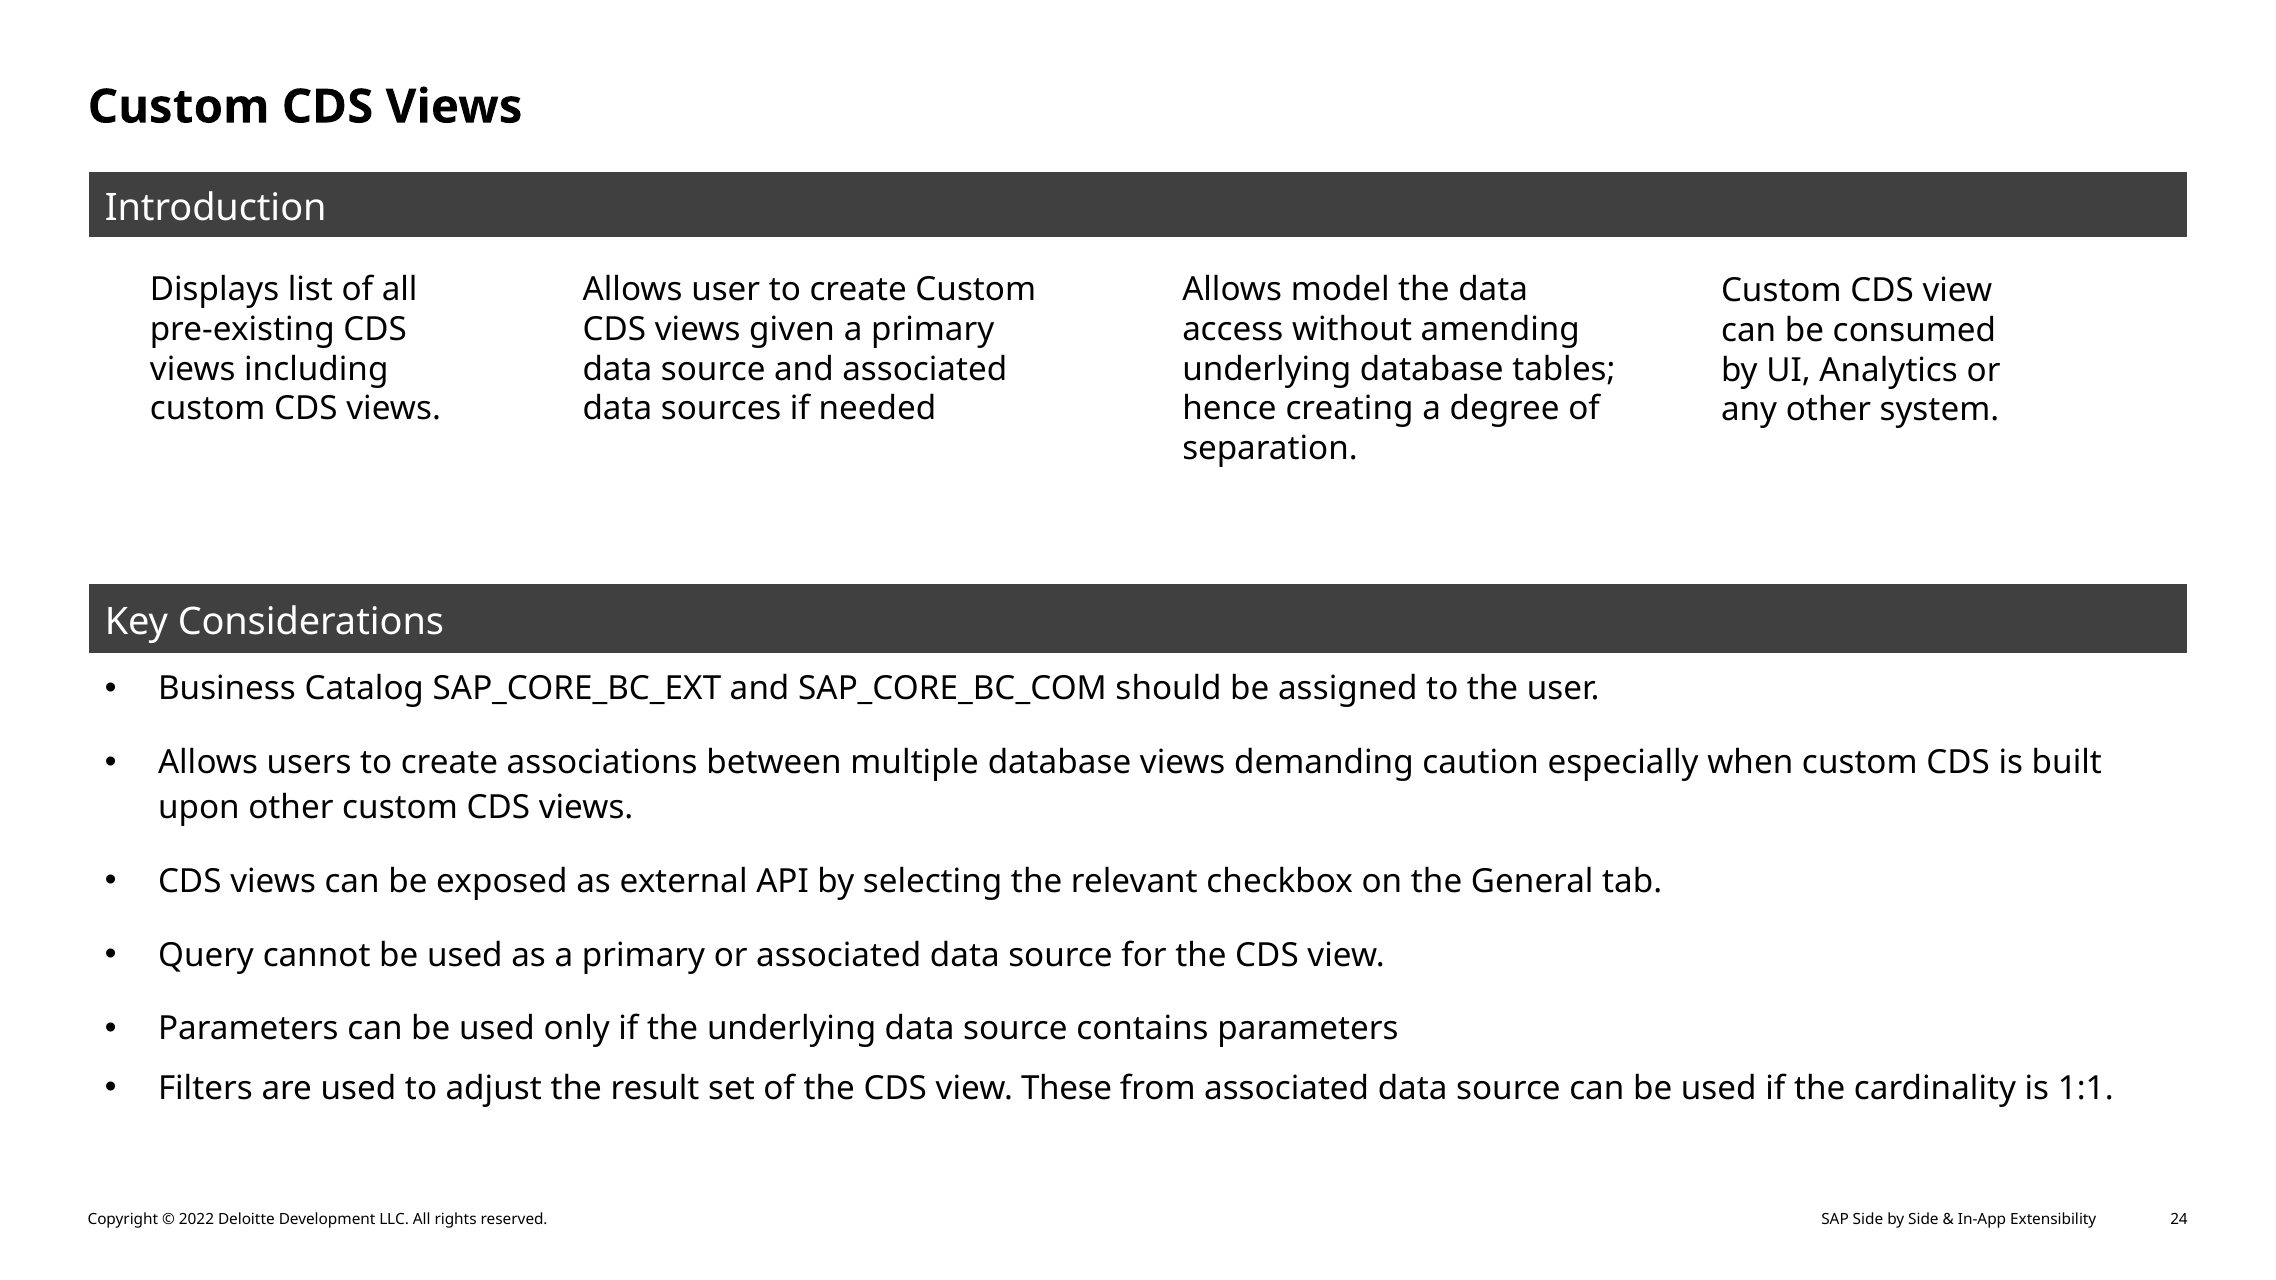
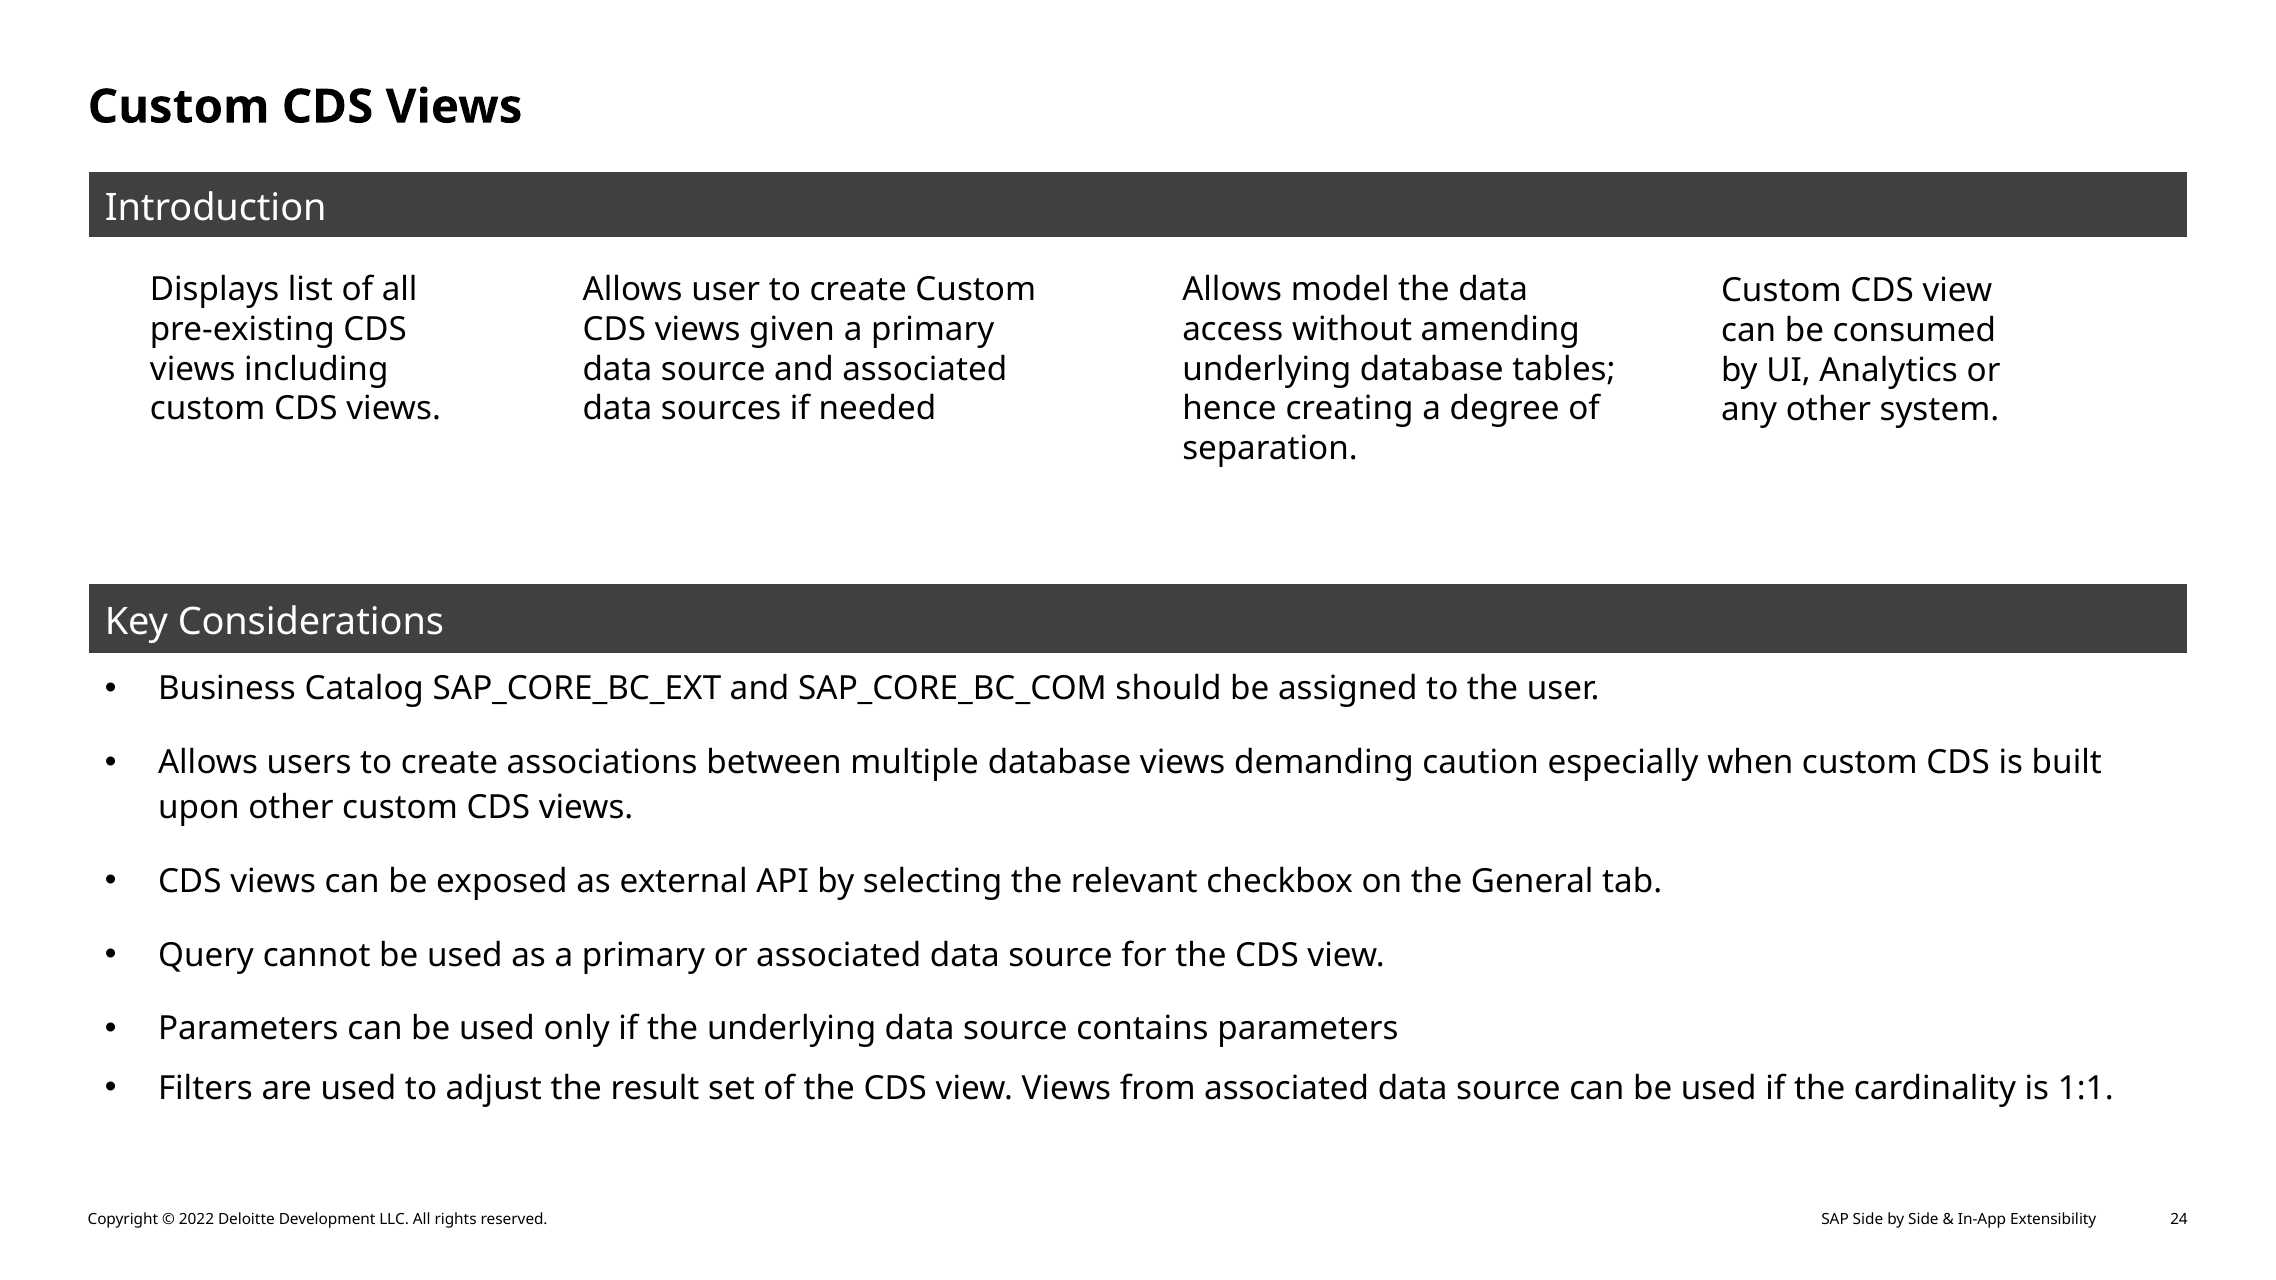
view These: These -> Views (1066, 1089)
